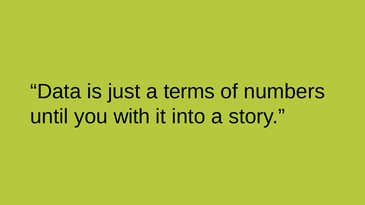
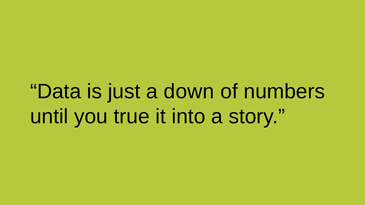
terms: terms -> down (189, 92)
with: with -> true (132, 117)
